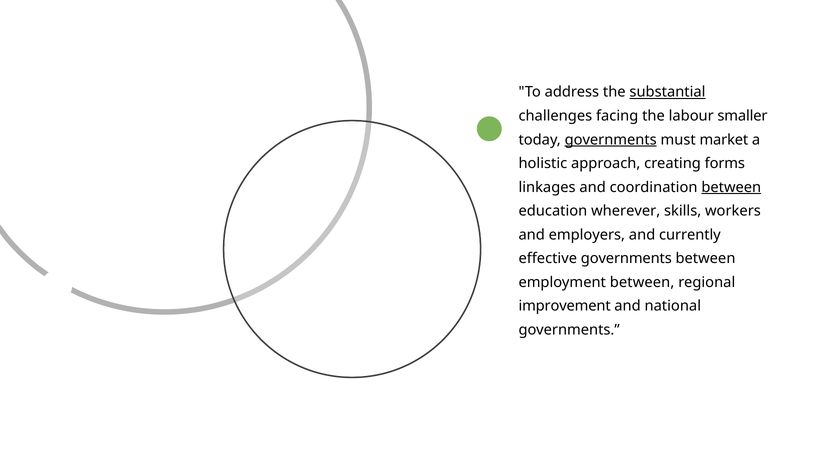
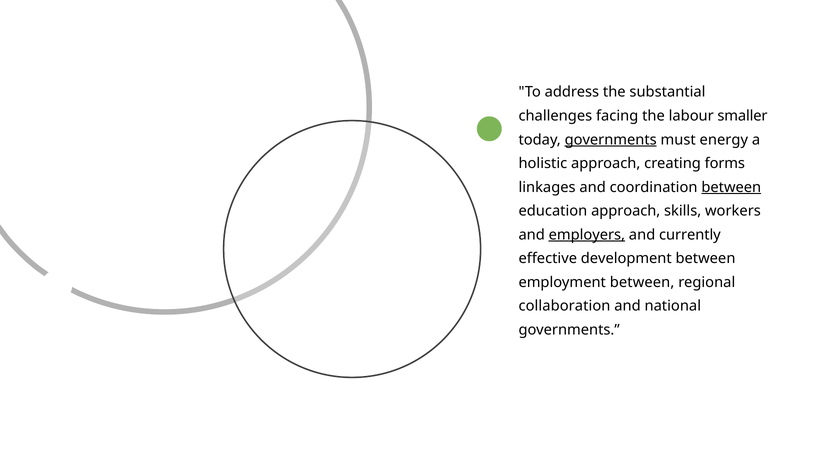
substantial underline: present -> none (667, 92)
market: market -> energy (724, 140)
education wherever: wherever -> approach (626, 211)
employers underline: none -> present (587, 235)
effective governments: governments -> development (626, 259)
improvement: improvement -> collaboration (564, 306)
